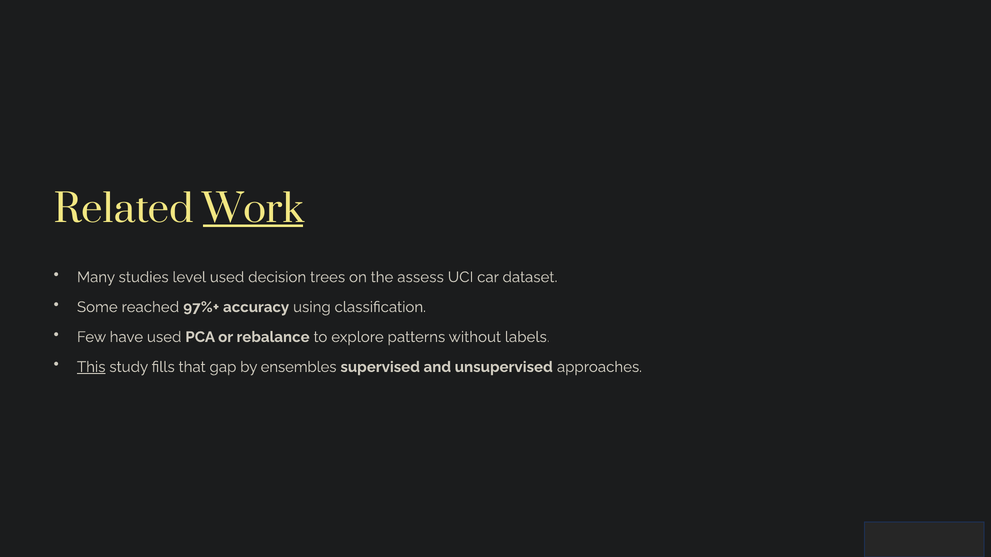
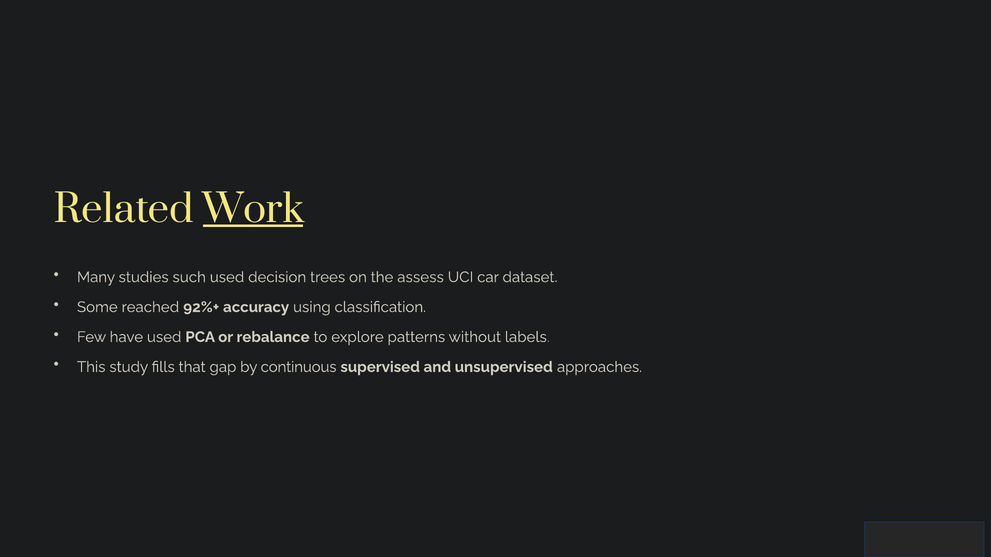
level: level -> such (189, 277)
97%+: 97%+ -> 92%+ (201, 307)
This underline: present -> none (91, 367)
ensembles: ensembles -> continuous (299, 367)
